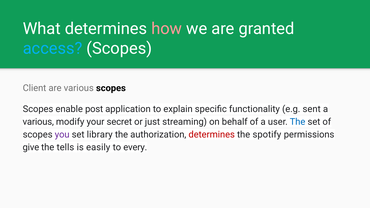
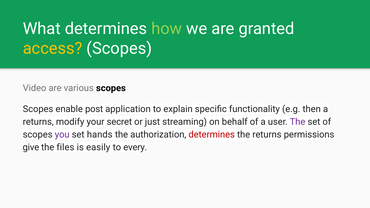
how colour: pink -> light green (167, 29)
access colour: light blue -> yellow (53, 49)
Client: Client -> Video (35, 88)
sent: sent -> then (312, 109)
various: various -> returns (38, 122)
The colour: blue -> purple (298, 122)
library: library -> hands (100, 135)
the spotify: spotify -> returns (267, 135)
tells: tells -> files (65, 147)
